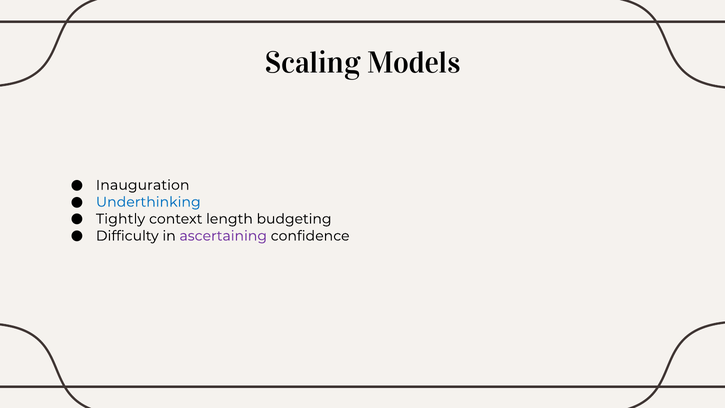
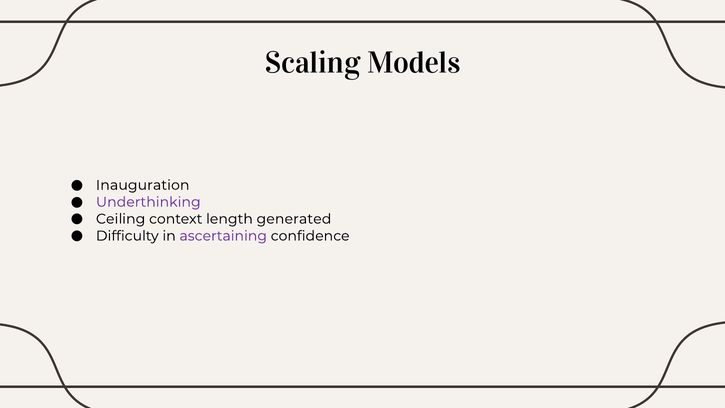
Underthinking colour: blue -> purple (148, 202)
Tightly: Tightly -> Ceiling (121, 219)
budgeting: budgeting -> generated (294, 219)
